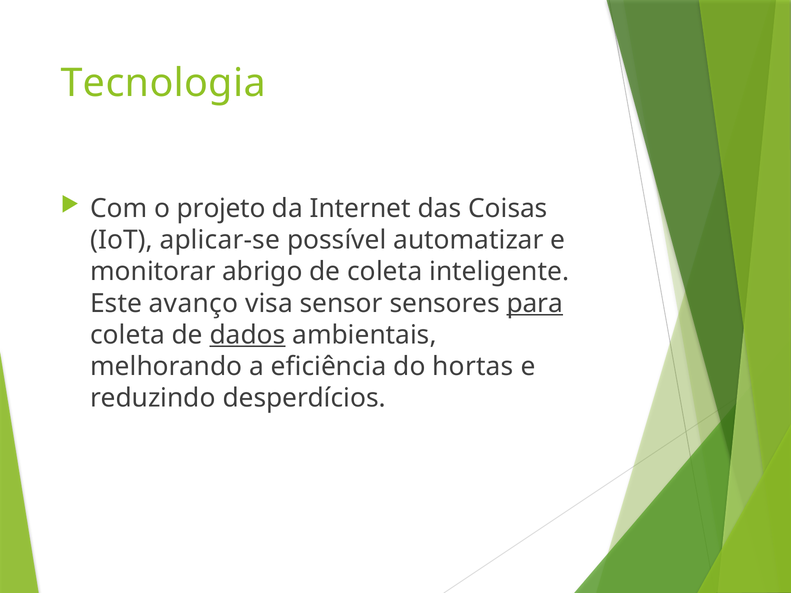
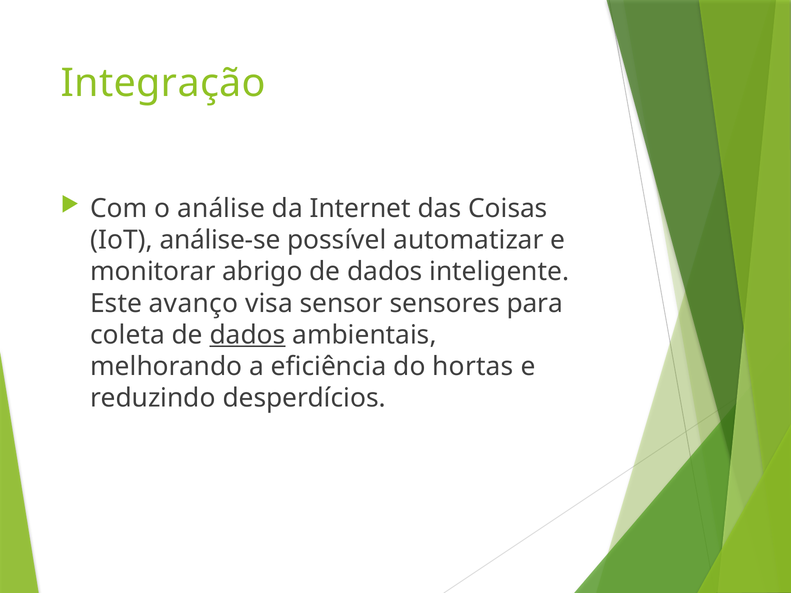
Tecnologia: Tecnologia -> Integração (163, 83)
projeto: projeto -> análise (221, 209)
aplicar-se: aplicar-se -> análise-se (220, 240)
coleta: coleta -> dados (385, 272)
para underline: present -> none (535, 303)
